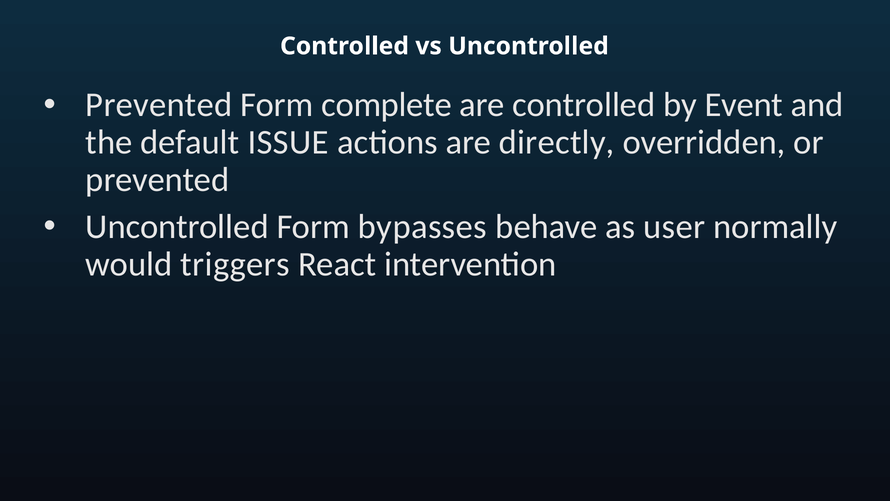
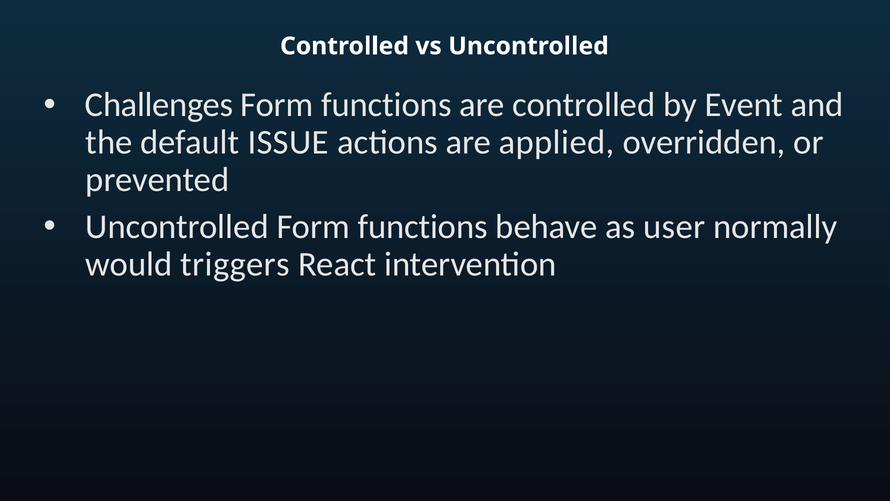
Prevented: Prevented -> Challenges (159, 105)
complete: complete -> functions (386, 105)
directly: directly -> applied (557, 142)
Uncontrolled Form bypasses: bypasses -> functions (423, 226)
